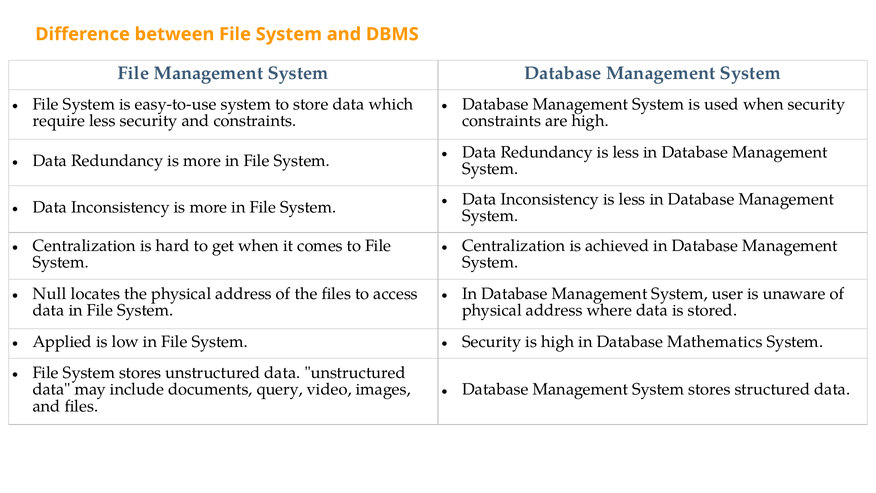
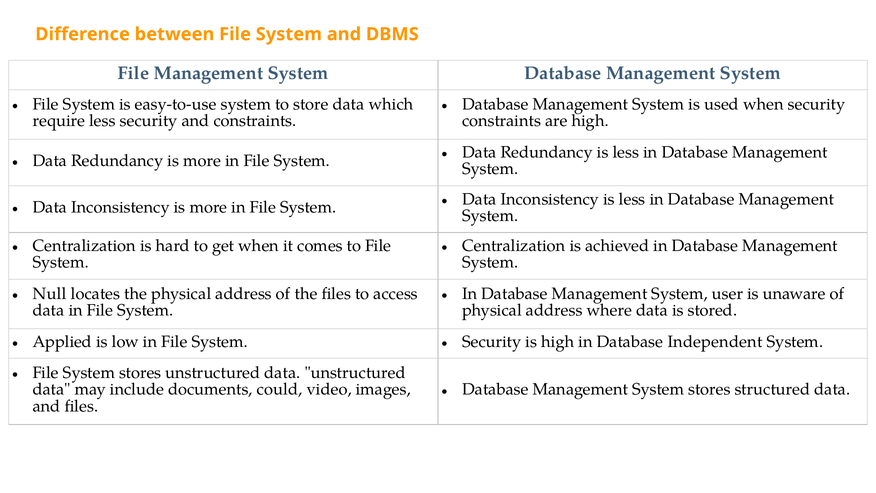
Mathematics: Mathematics -> Independent (715, 341)
query: query -> could (279, 389)
